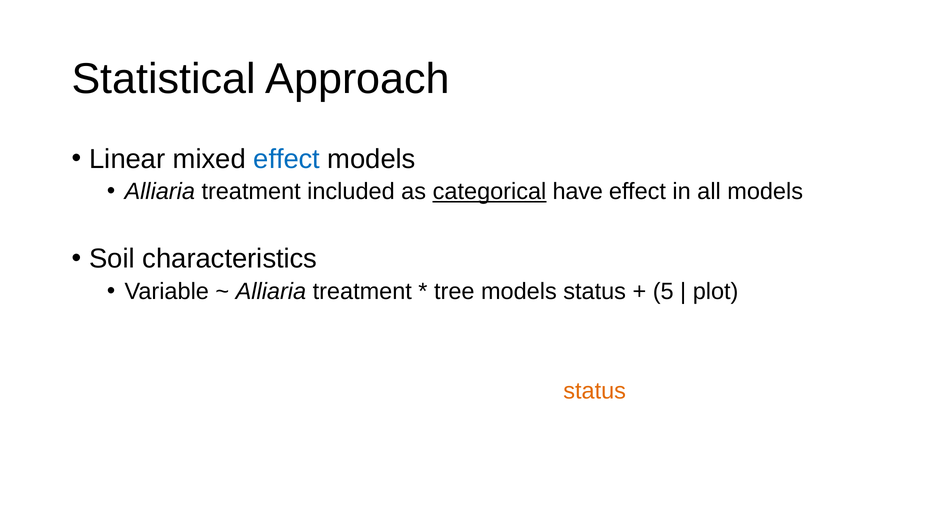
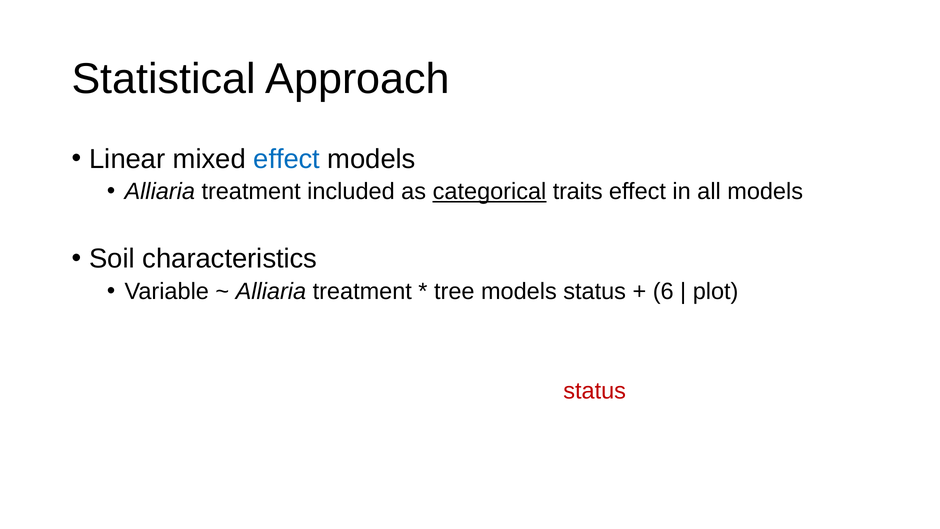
categorical have: have -> traits (578, 191)
5: 5 -> 6 (663, 291)
status colour: orange -> red (595, 391)
